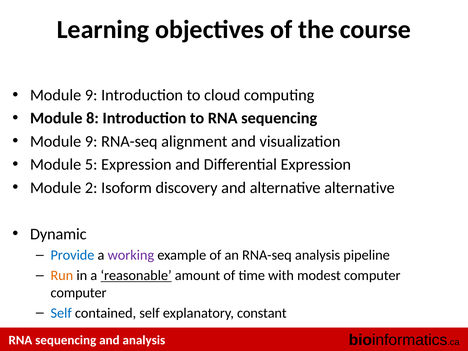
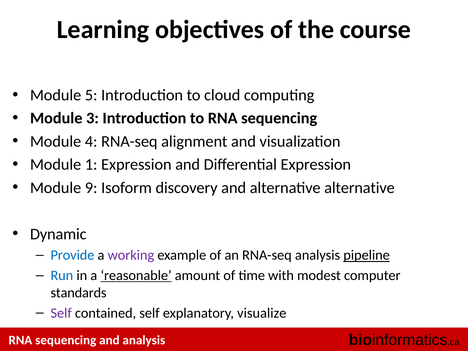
9: 9 -> 5 (91, 95)
8: 8 -> 3 (92, 118)
9: 9 -> 4 (91, 141)
5: 5 -> 1 (91, 165)
2: 2 -> 9 (91, 188)
pipeline underline: none -> present (367, 255)
Run colour: orange -> blue (62, 276)
computer: computer -> standards (79, 293)
Self colour: blue -> purple (61, 313)
constant: constant -> visualize (262, 313)
